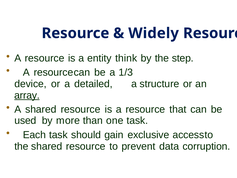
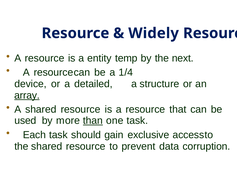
think: think -> temp (126, 58)
step: step -> next (183, 58)
1/3: 1/3 -> 1/4 (126, 72)
than underline: none -> present (93, 120)
